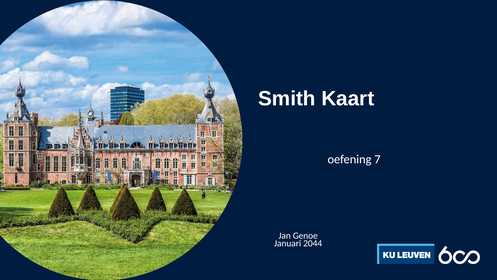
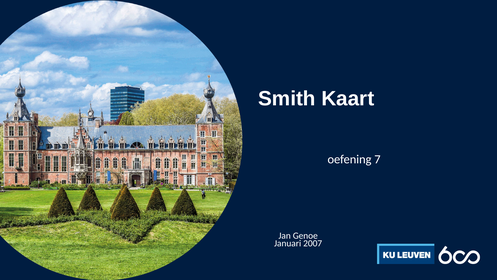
2044: 2044 -> 2007 (313, 243)
